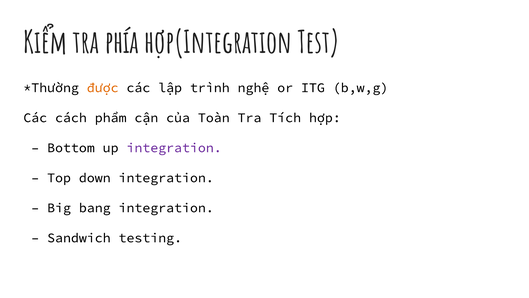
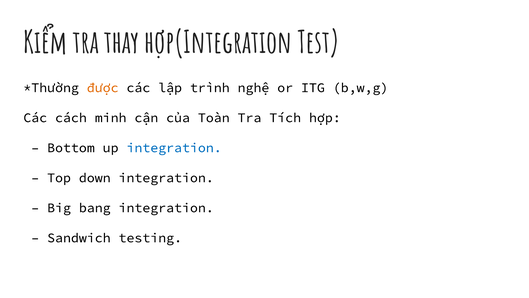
phía: phía -> thay (122, 43)
phẩm: phẩm -> minh (111, 118)
integration colour: purple -> blue (174, 148)
